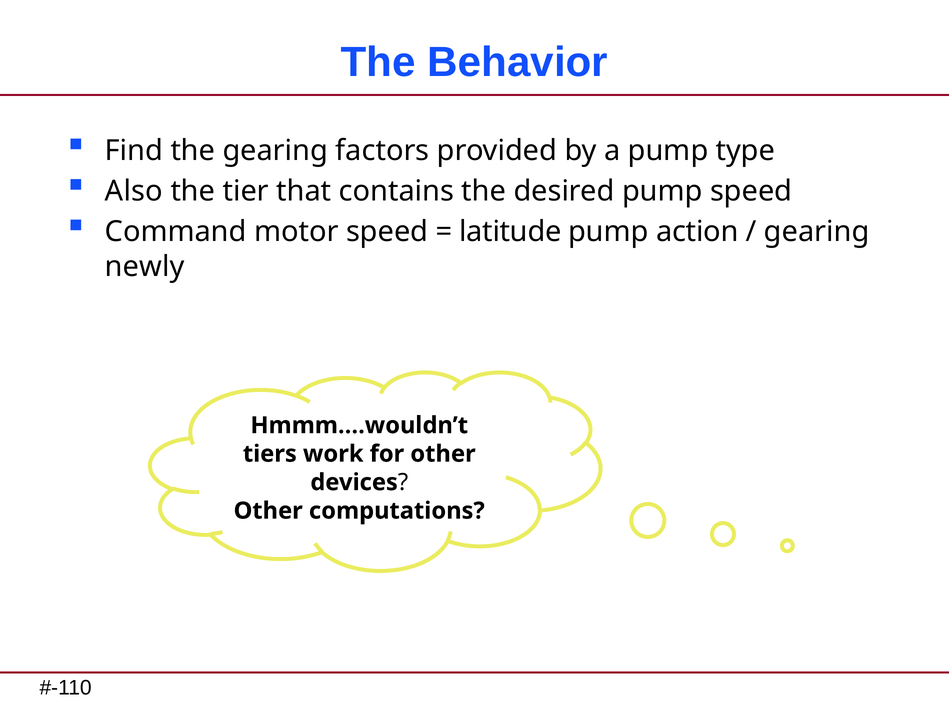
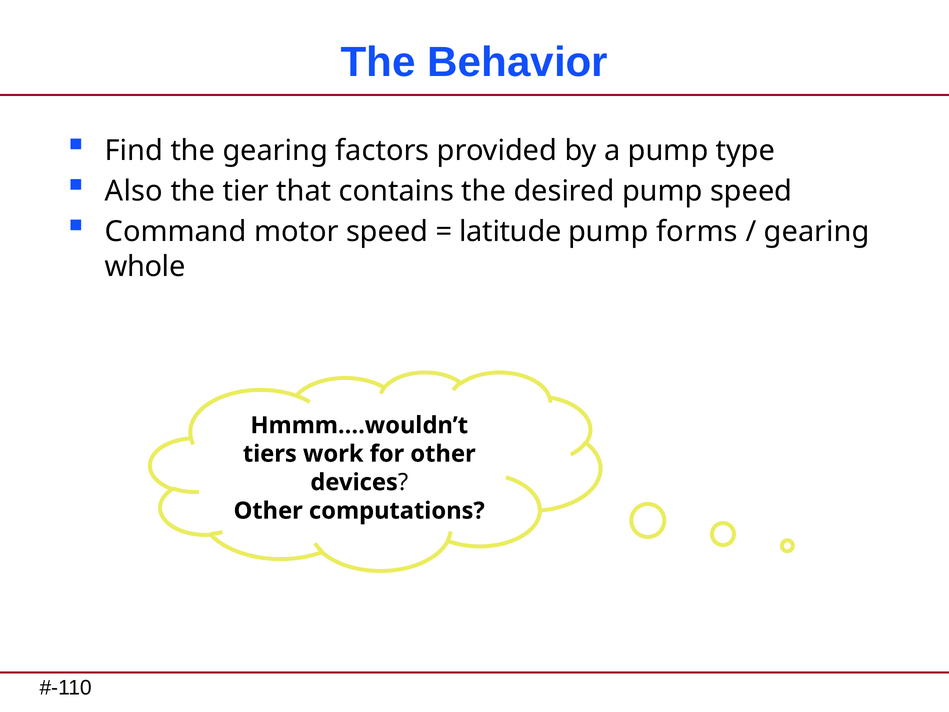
action: action -> forms (697, 232)
newly: newly -> whole (145, 267)
